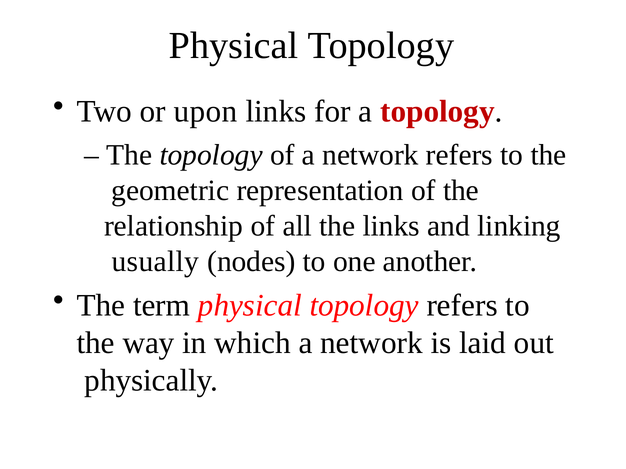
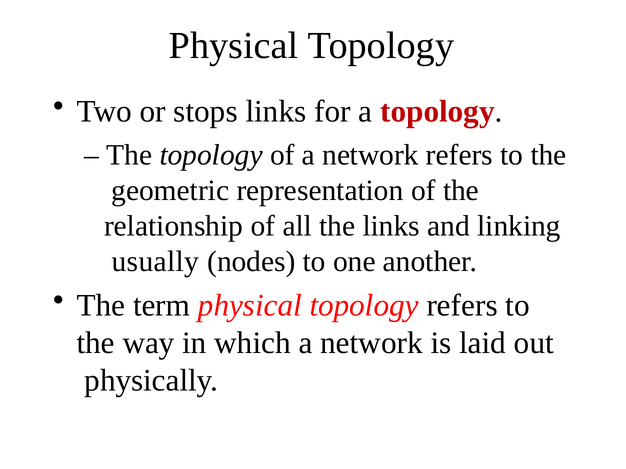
upon: upon -> stops (206, 112)
